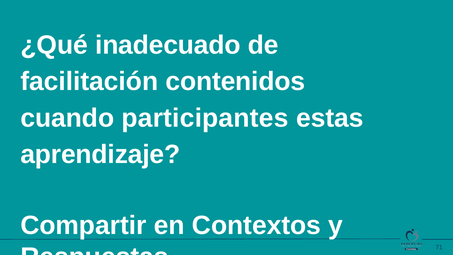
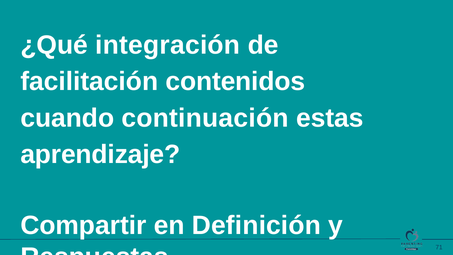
inadecuado: inadecuado -> integración (168, 45)
participantes: participantes -> continuación (205, 118)
Contextos: Contextos -> Definición (256, 225)
